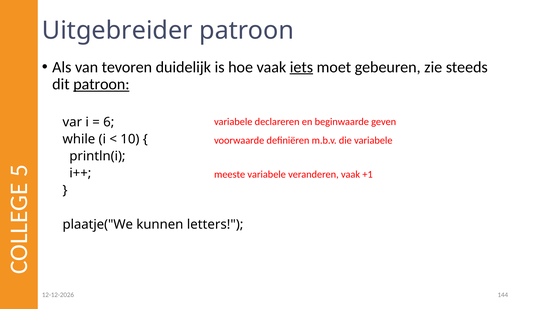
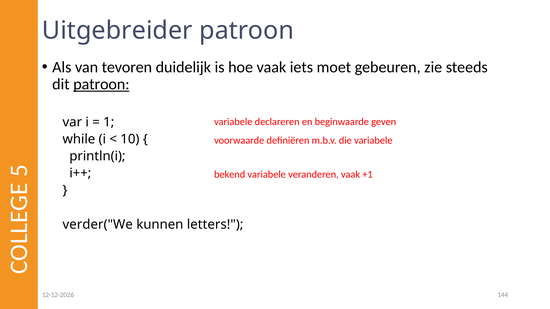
iets underline: present -> none (301, 67)
6: 6 -> 1 (109, 122)
meeste: meeste -> bekend (230, 175)
plaatje("We: plaatje("We -> verder("We (98, 225)
